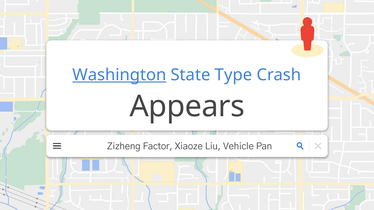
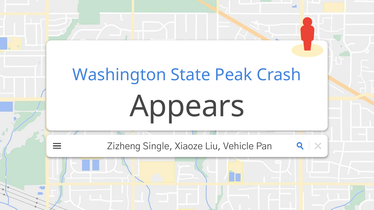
Washington underline: present -> none (119, 75)
Type: Type -> Peak (234, 75)
Factor: Factor -> Single (158, 147)
